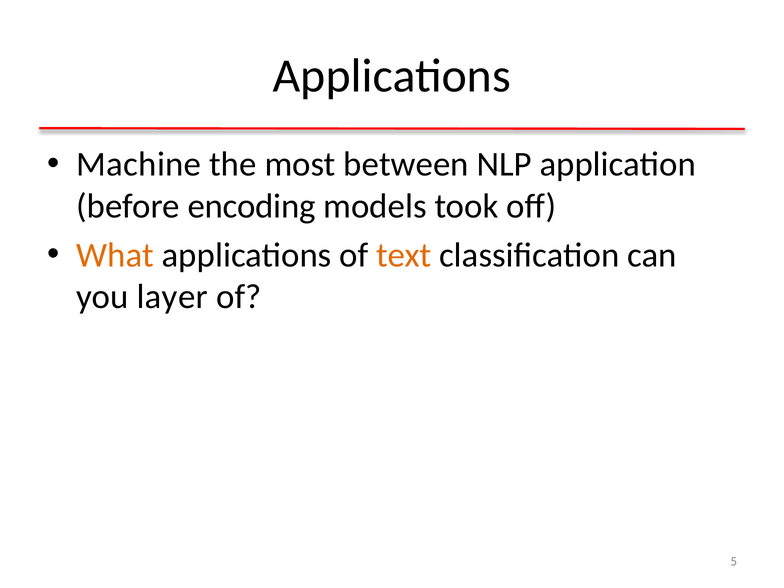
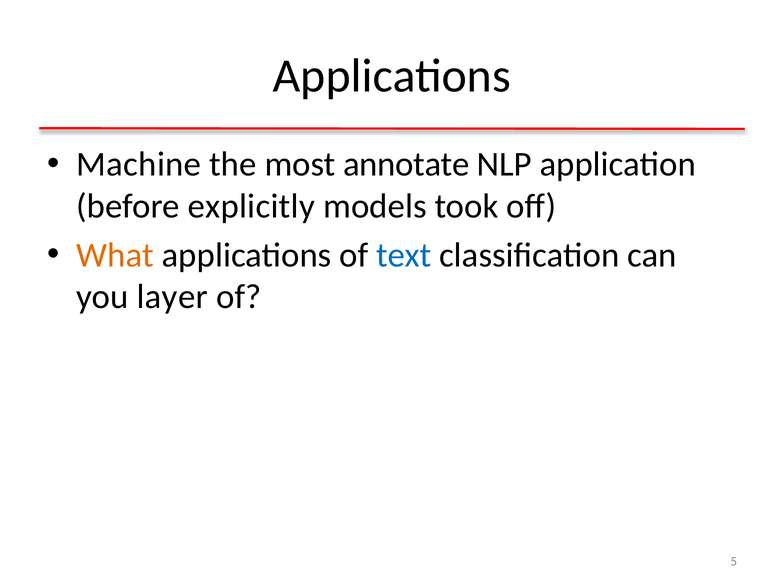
between: between -> annotate (406, 164)
encoding: encoding -> explicitly (251, 206)
text colour: orange -> blue (404, 255)
